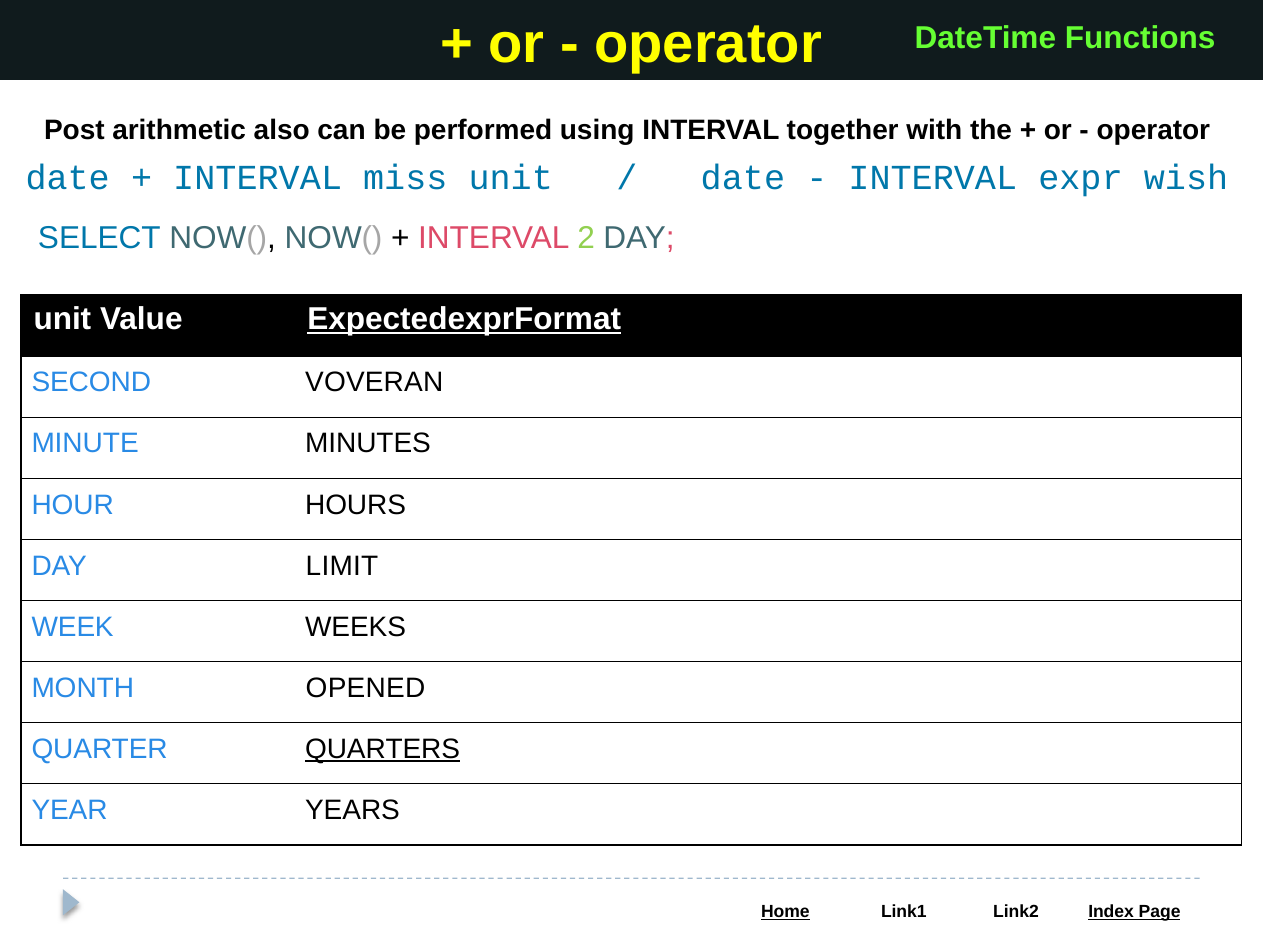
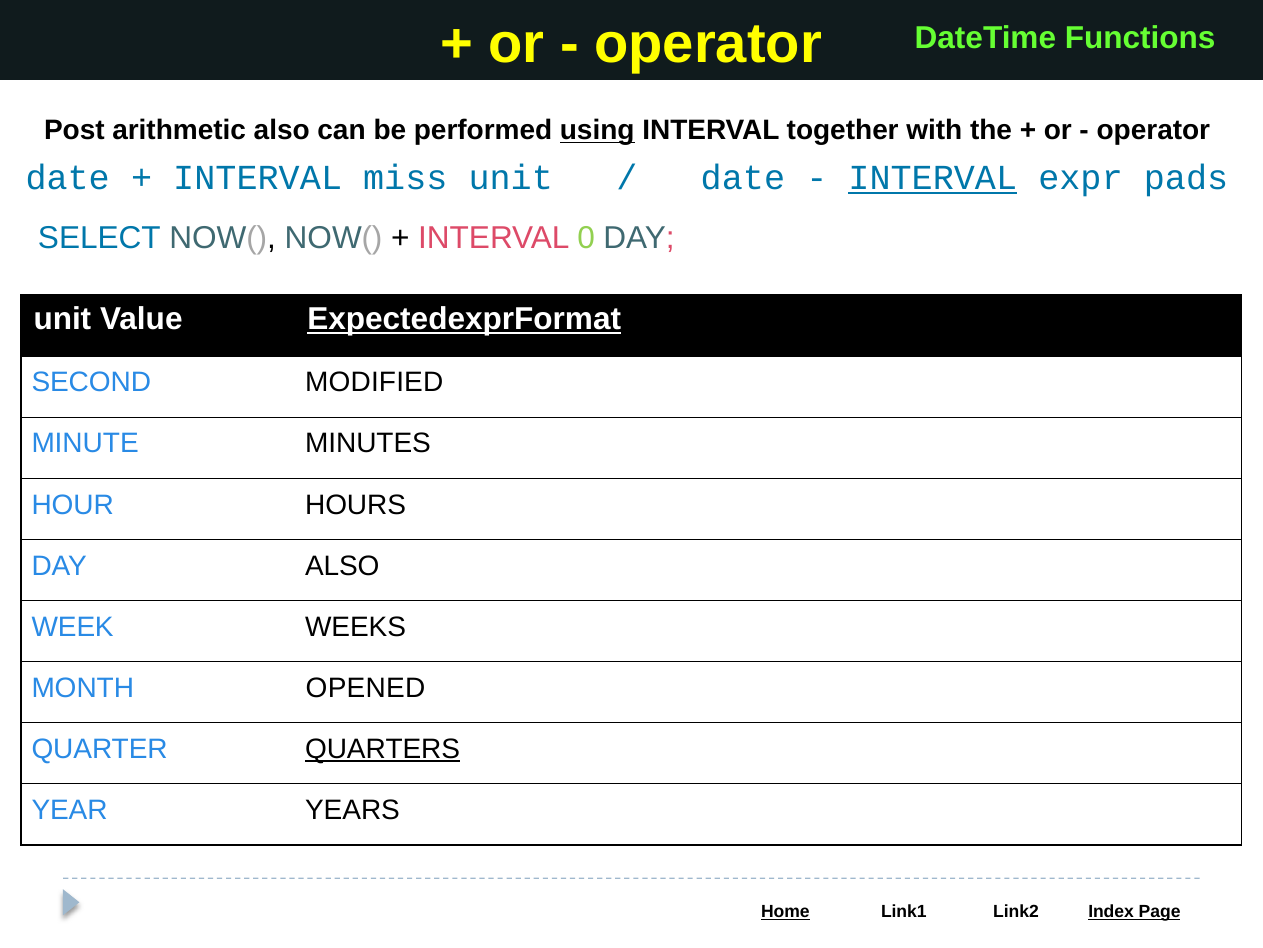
using underline: none -> present (597, 130)
INTERVAL underline: none -> present (933, 177)
wish: wish -> pads (1186, 177)
2: 2 -> 0 (586, 238)
VOVERAN: VOVERAN -> MODIFIED (374, 382)
DAY LIMIT: LIMIT -> ALSO (342, 565)
